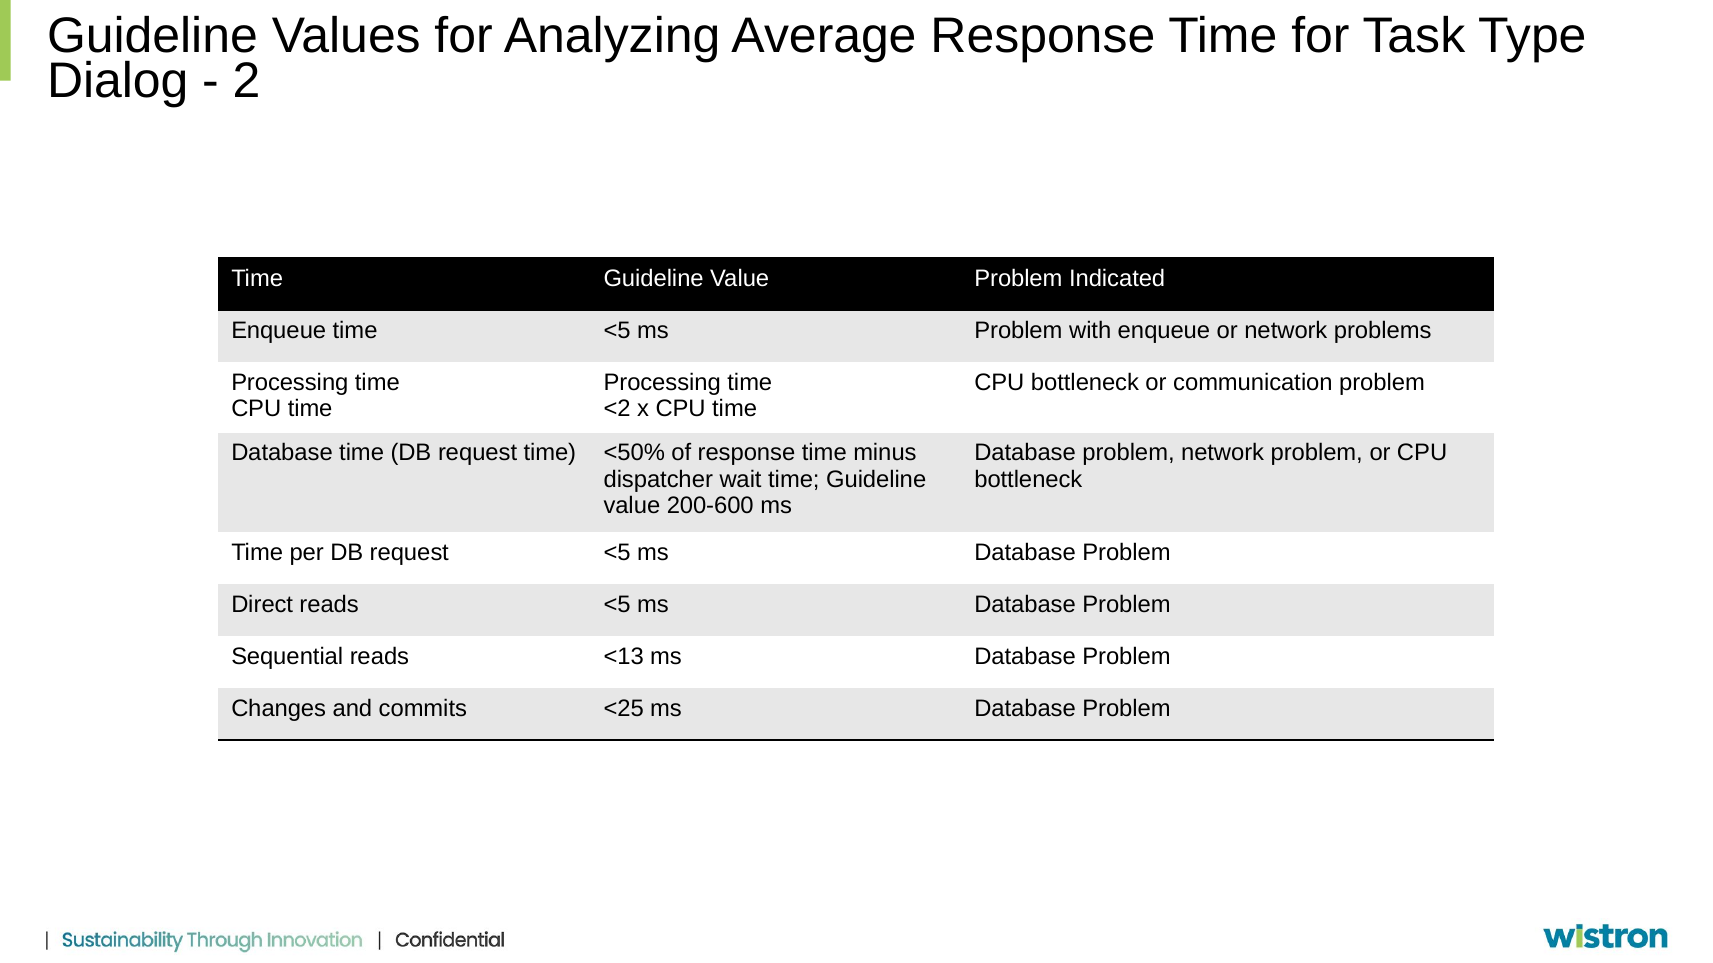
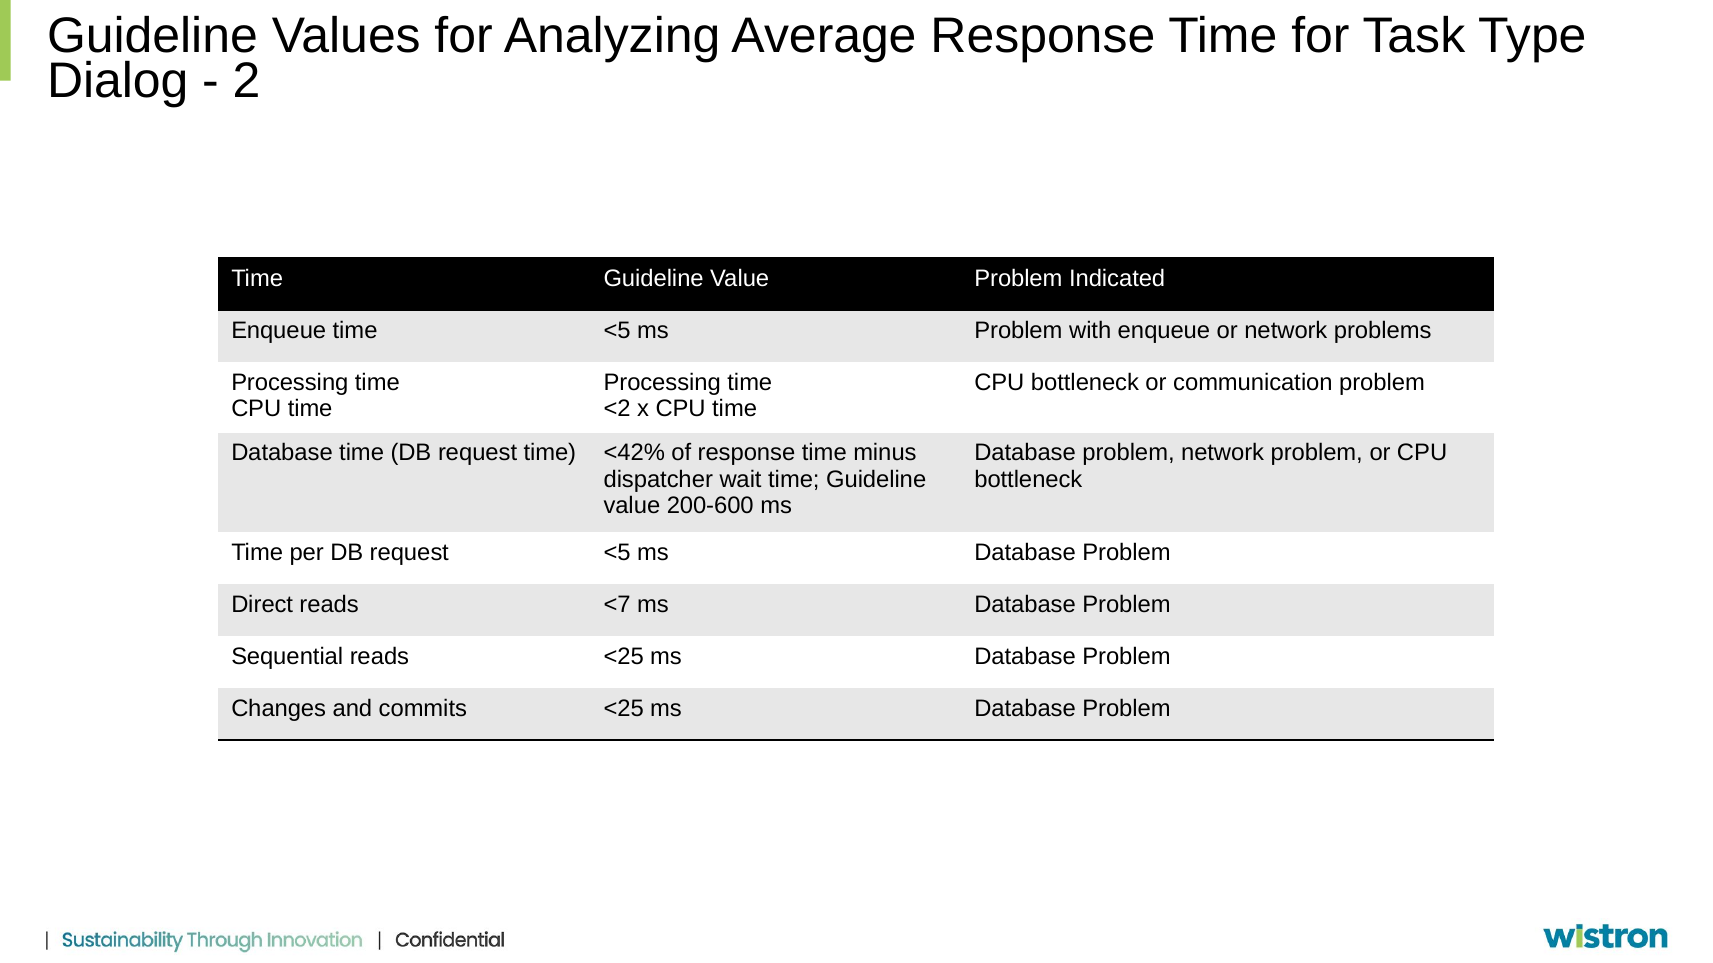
<50%: <50% -> <42% (634, 453)
reads <5: <5 -> <7 (617, 605)
reads <13: <13 -> <25 (624, 657)
